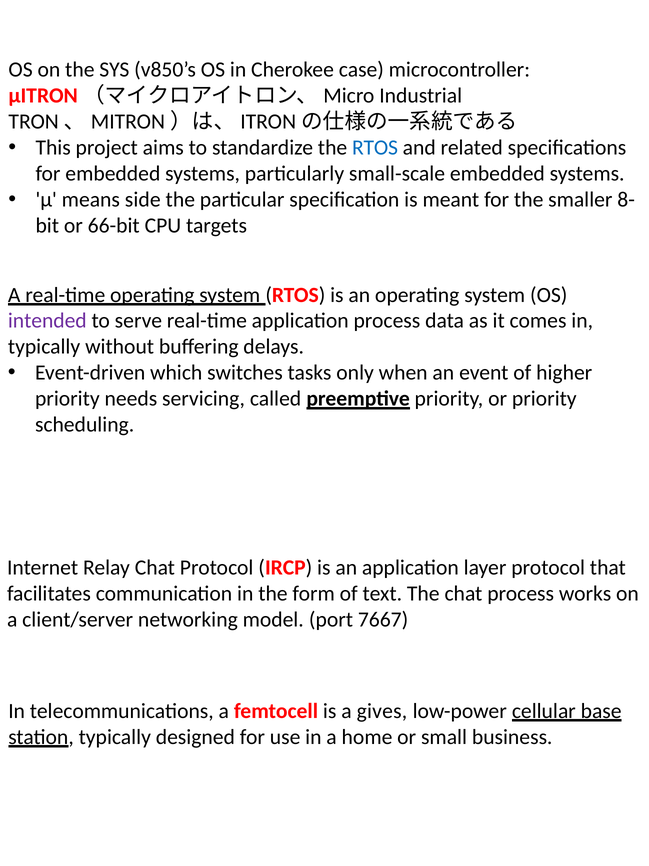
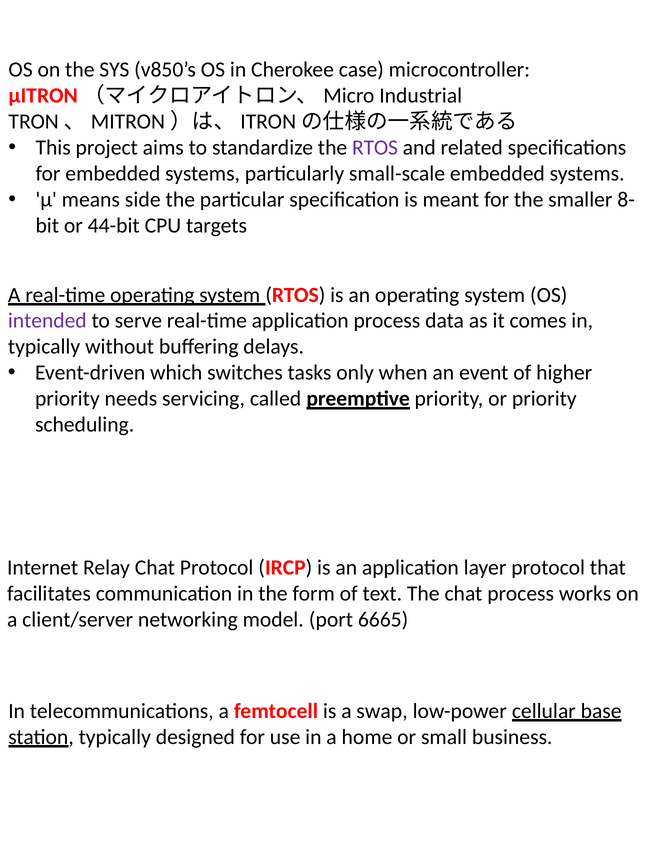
RTOS colour: blue -> purple (375, 148)
66-bit: 66-bit -> 44-bit (114, 226)
7667: 7667 -> 6665 (383, 619)
gives: gives -> swap (382, 710)
